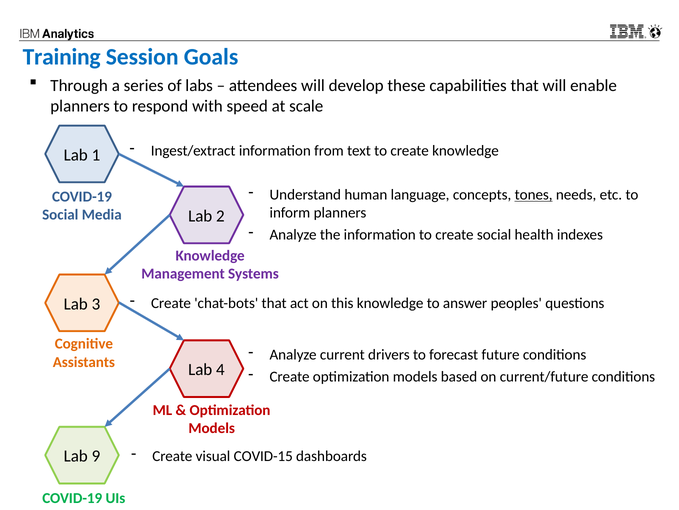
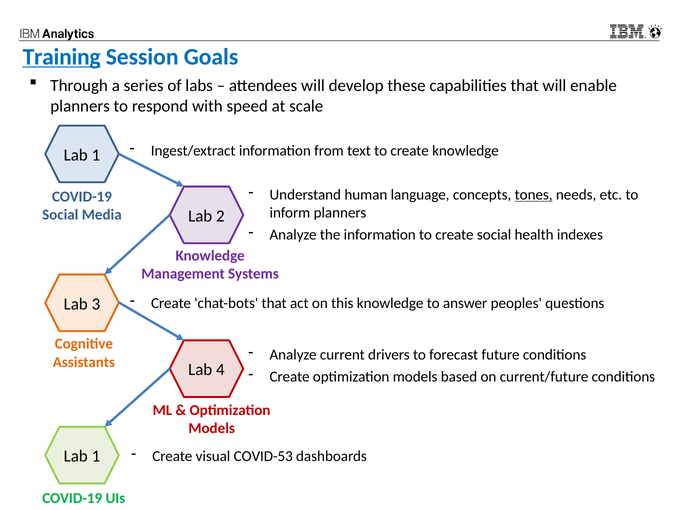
Training underline: none -> present (62, 57)
9: 9 -> 1 (96, 456)
COVID-15: COVID-15 -> COVID-53 (263, 455)
